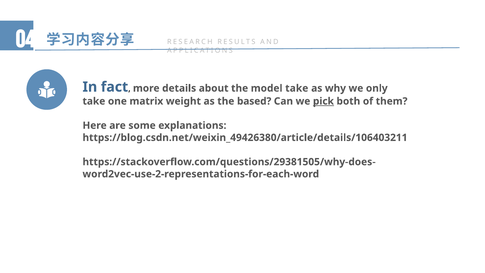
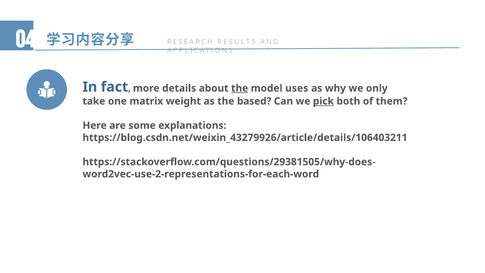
the underline: none -> present (240, 88)
model take: take -> uses (297, 88)
https://blog.csdn.net/weixin_49426380/article/details/106403211: https://blog.csdn.net/weixin_49426380/article/details/106403211 -> https://blog.csdn.net/weixin_43279926/article/details/106403211 (245, 138)
